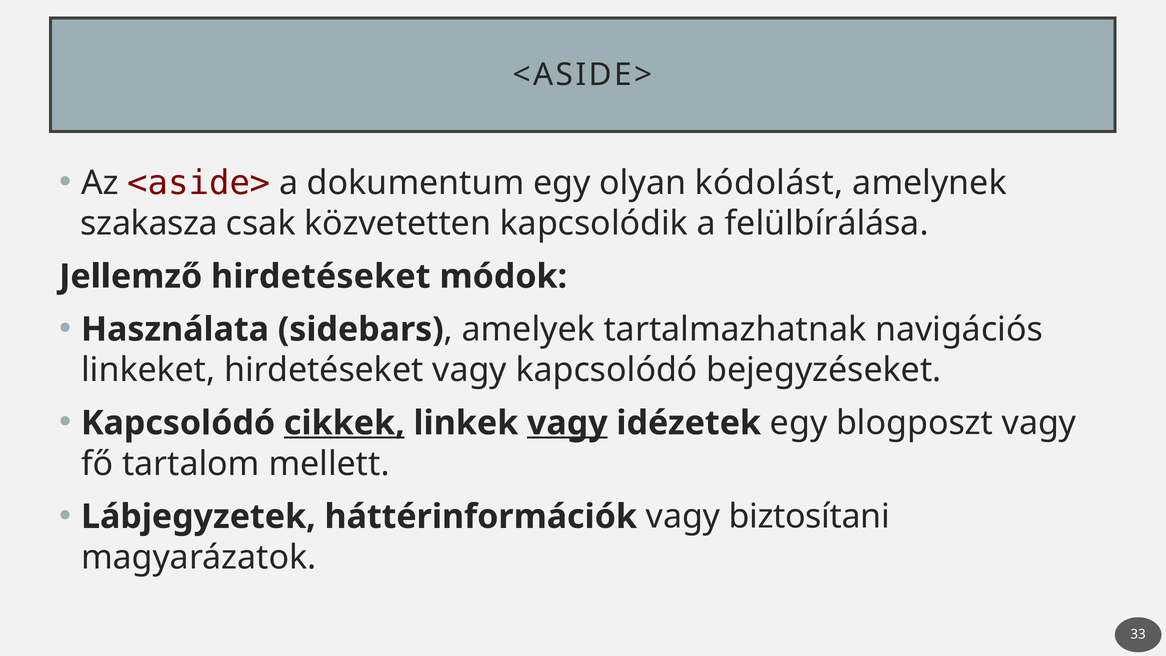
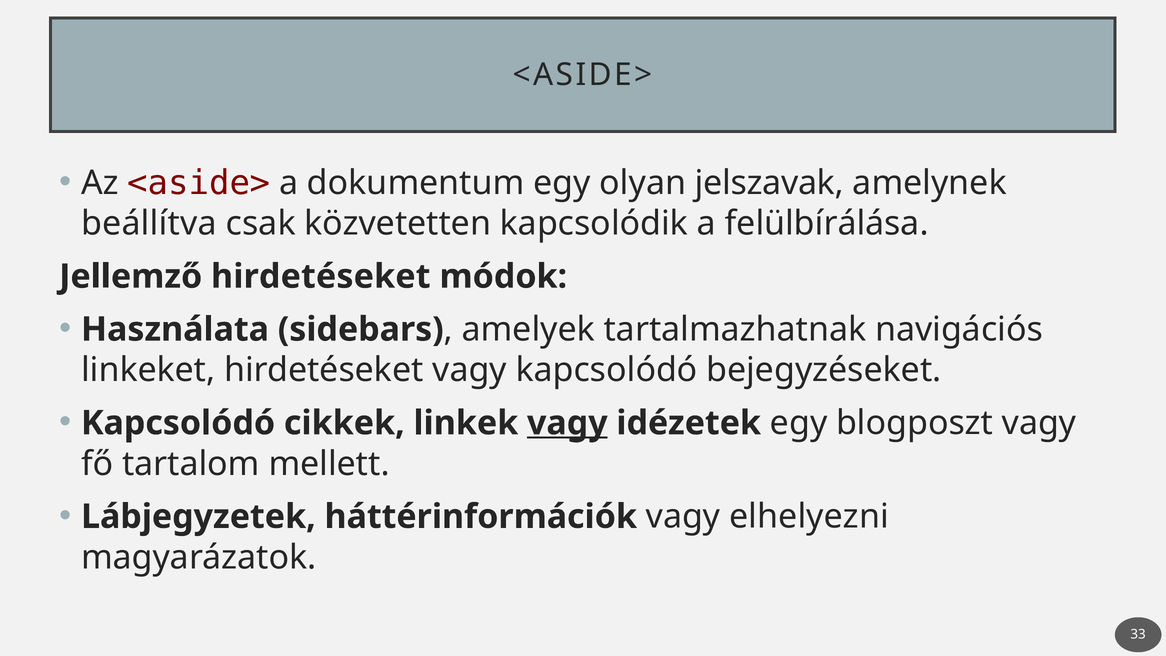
kódolást: kódolást -> jelszavak (769, 183)
szakasza: szakasza -> beállítva (149, 224)
cikkek underline: present -> none (344, 423)
biztosítani: biztosítani -> elhelyezni (809, 517)
